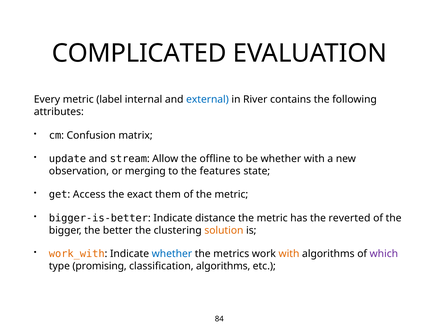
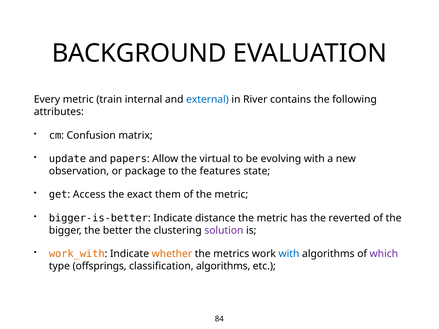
COMPLICATED: COMPLICATED -> BACKGROUND (139, 53)
label: label -> train (109, 100)
stream: stream -> papers (128, 159)
offline: offline -> virtual (215, 159)
be whether: whether -> evolving (281, 159)
merging: merging -> package (145, 171)
solution colour: orange -> purple (224, 231)
whether colour: blue -> orange (172, 254)
with colour: orange -> blue (289, 254)
promising: promising -> offsprings (100, 266)
